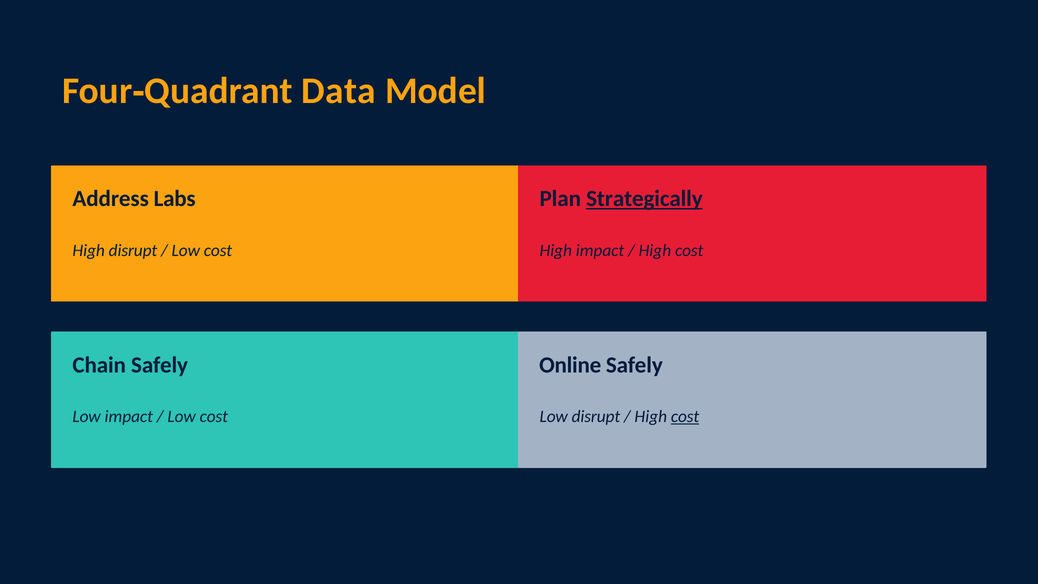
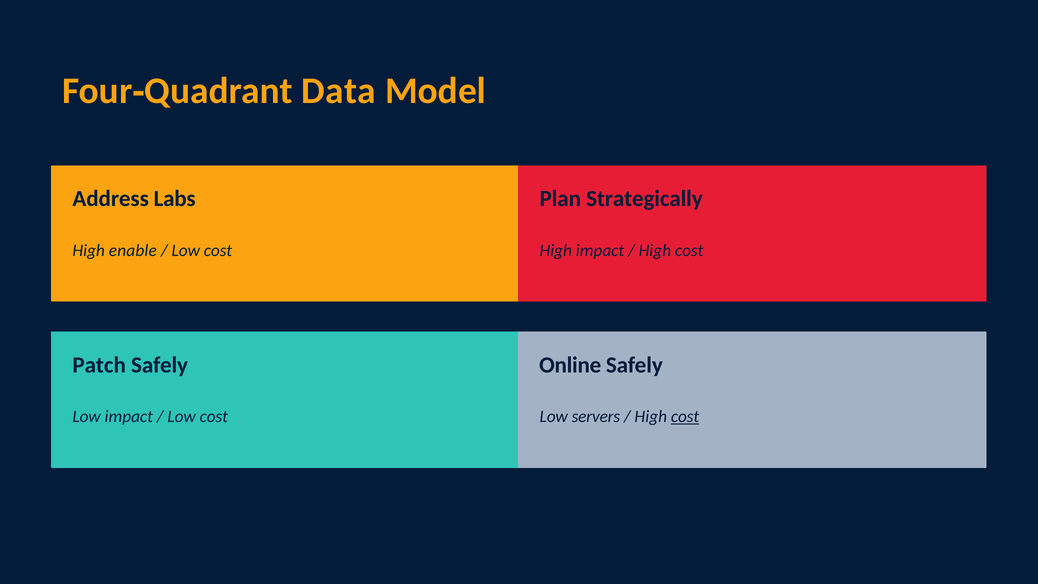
Strategically underline: present -> none (644, 199)
High disrupt: disrupt -> enable (133, 250)
Chain: Chain -> Patch (99, 365)
Low disrupt: disrupt -> servers (596, 416)
